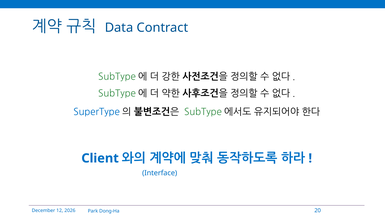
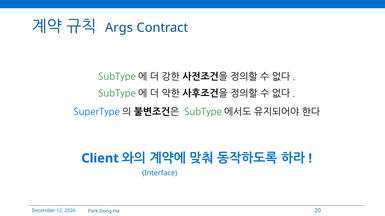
Data: Data -> Args (119, 28)
